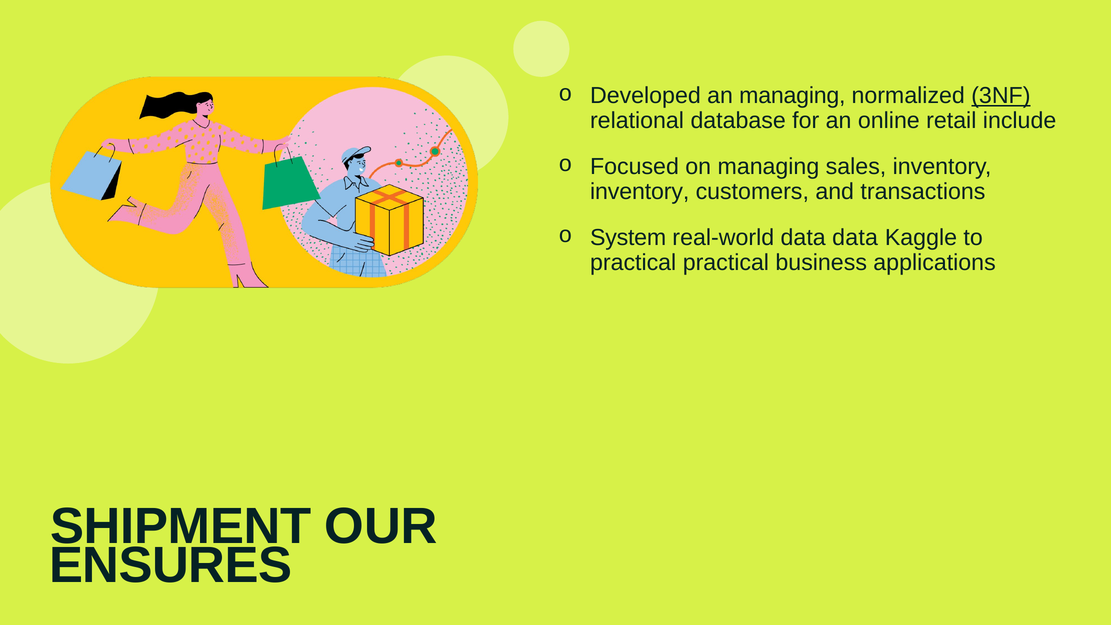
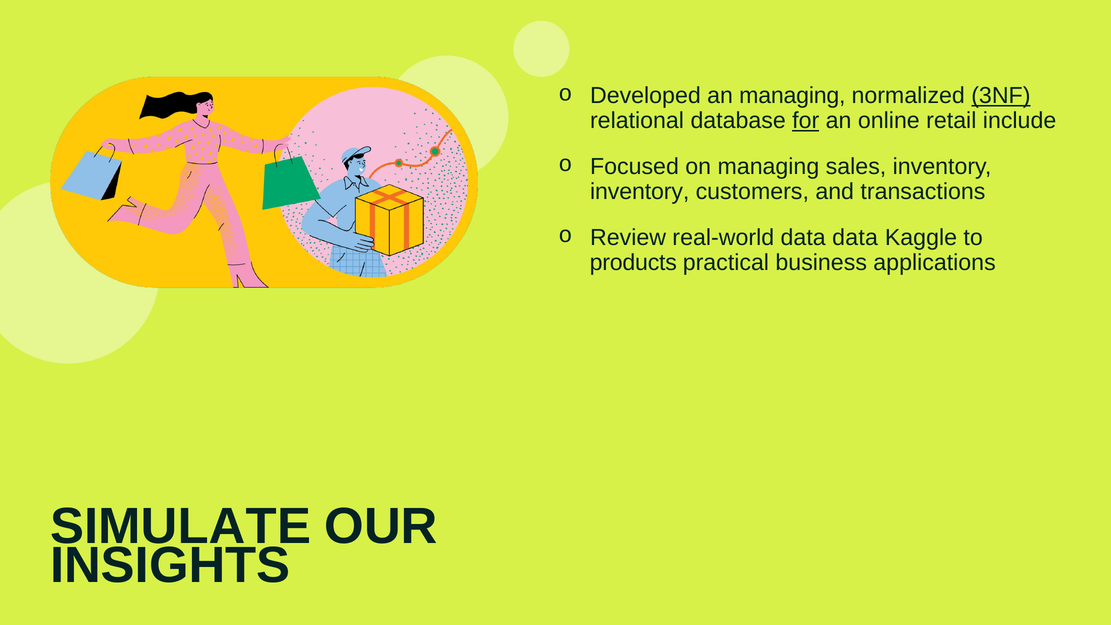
for underline: none -> present (806, 121)
System: System -> Review (628, 238)
practical: practical -> products (633, 263)
SHIPMENT: SHIPMENT -> SIMULATE (180, 527)
ENSURES: ENSURES -> INSIGHTS (170, 566)
